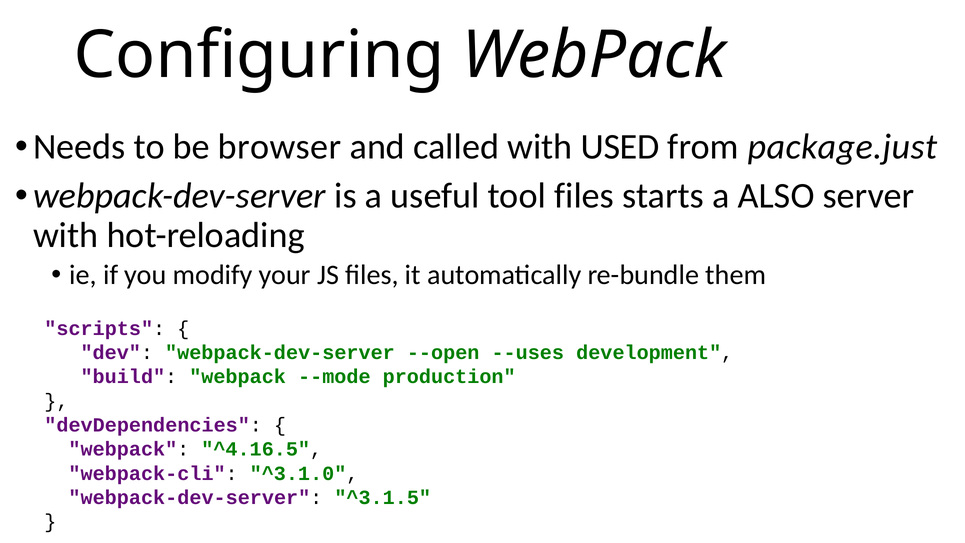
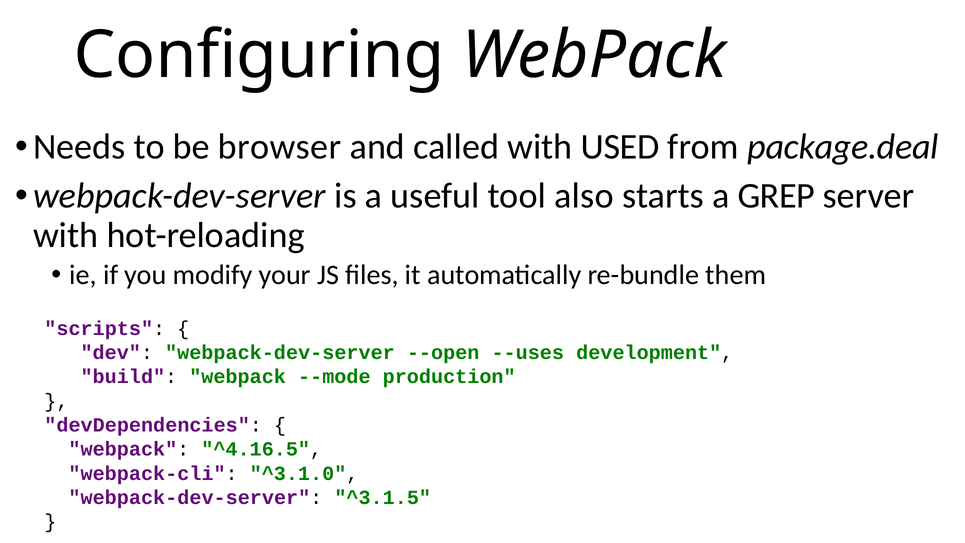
package.just: package.just -> package.deal (843, 147)
tool files: files -> also (584, 196)
ALSO: ALSO -> GREP (776, 196)
